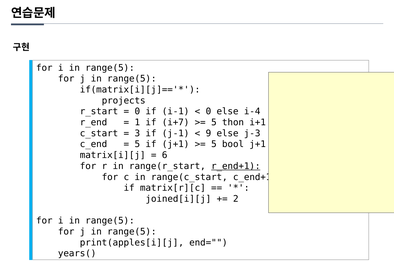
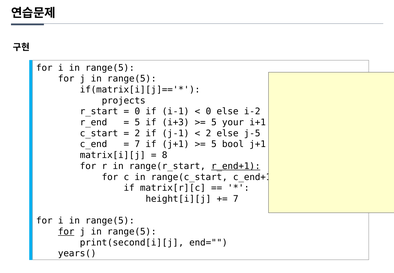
i-4: i-4 -> i-2 (252, 111)
1: 1 -> 5 (137, 122)
i+7: i+7 -> i+3 (176, 122)
thon: thon -> your (233, 122)
3: 3 -> 2 (137, 133)
9: 9 -> 2 (208, 133)
j-3: j-3 -> j-5 (252, 133)
5: 5 -> 7 (137, 144)
6: 6 -> 8 (165, 155)
joined[i][j: joined[i][j -> height[i][j (178, 199)
2: 2 -> 7 (236, 199)
for underline: none -> present (66, 231)
print(apples[i][j: print(apples[i][j -> print(second[i][j (132, 242)
